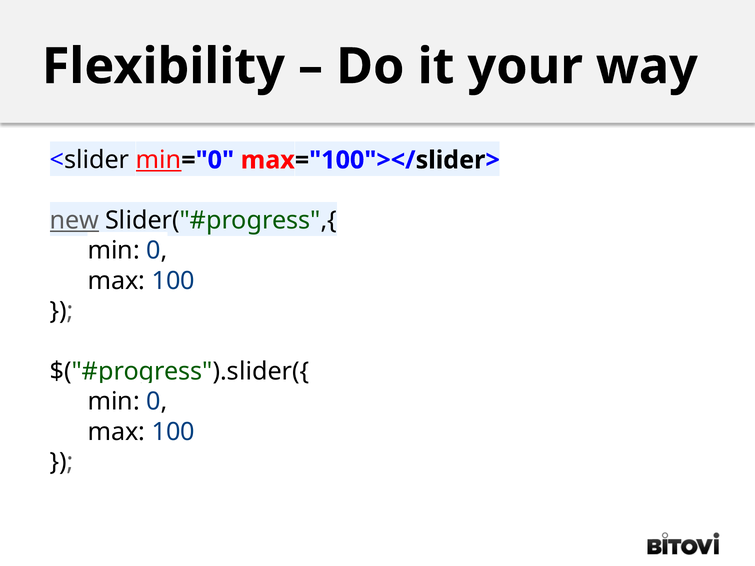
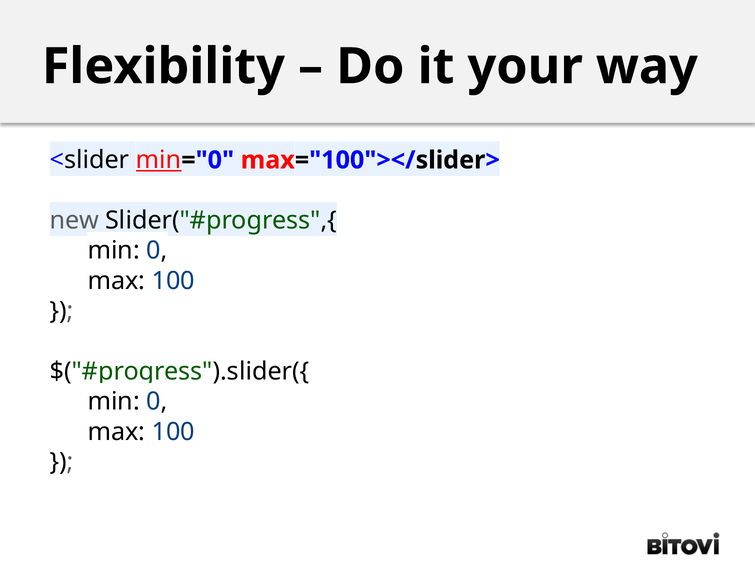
new underline: present -> none (74, 221)
